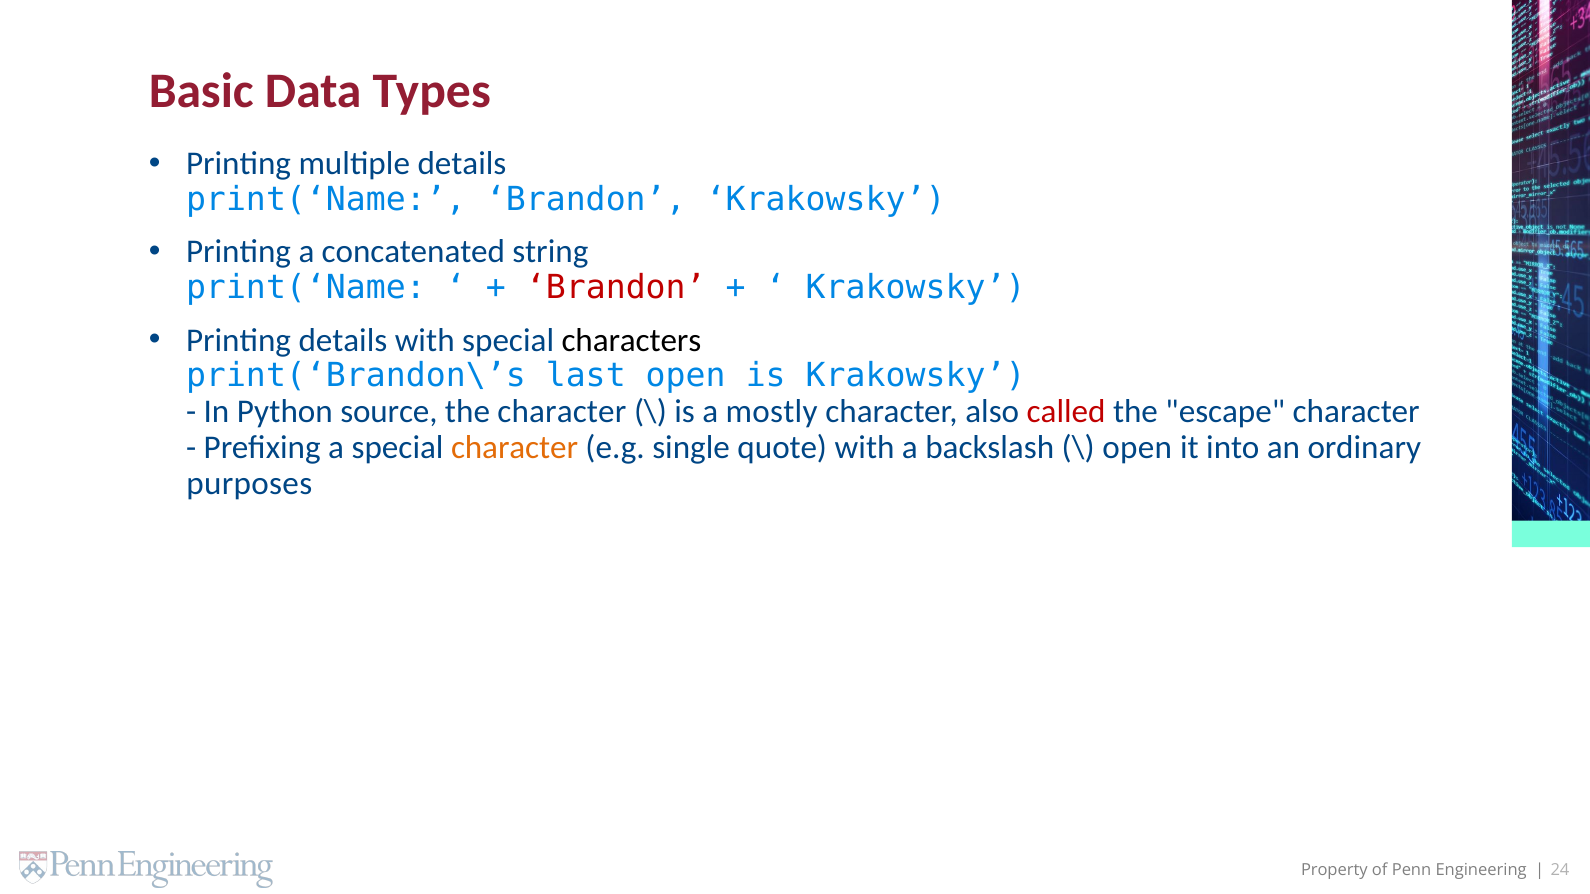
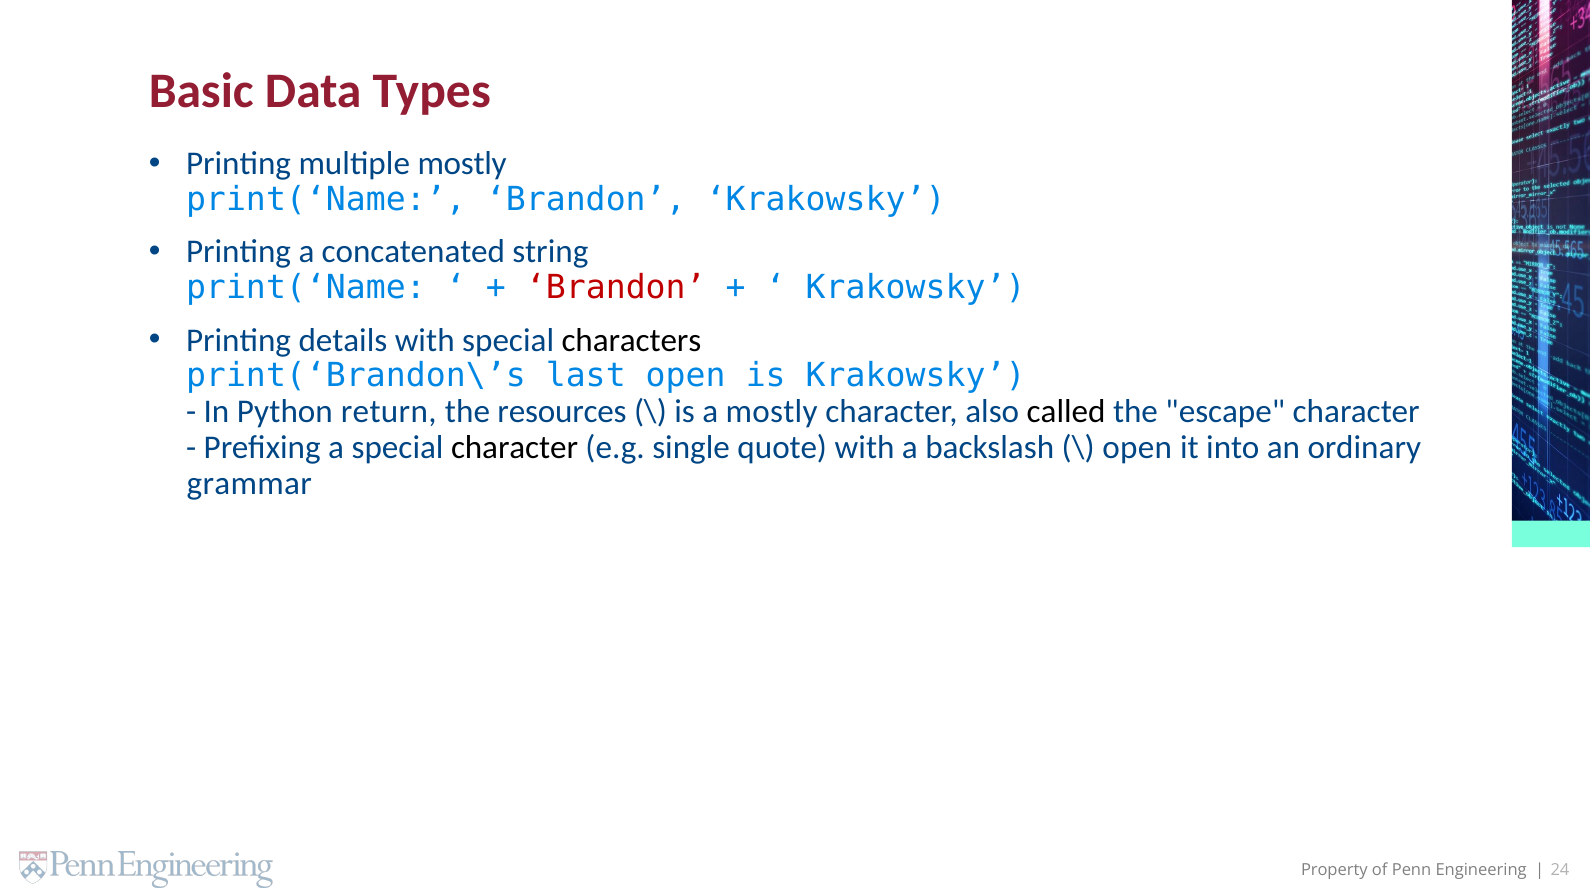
multiple details: details -> mostly (462, 164)
source: source -> return (389, 412)
the character: character -> resources (562, 412)
called colour: red -> black (1066, 412)
character colour: orange -> black (515, 448)
purposes: purposes -> grammar (249, 483)
